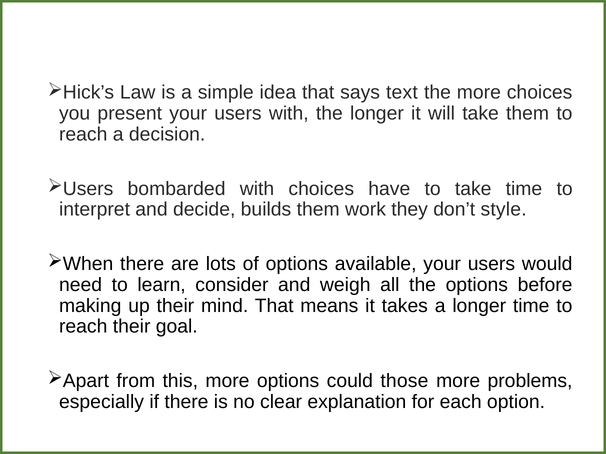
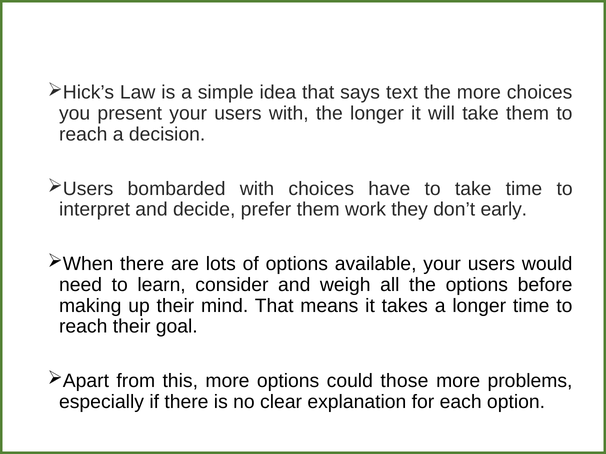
builds: builds -> prefer (266, 210)
style: style -> early (504, 210)
